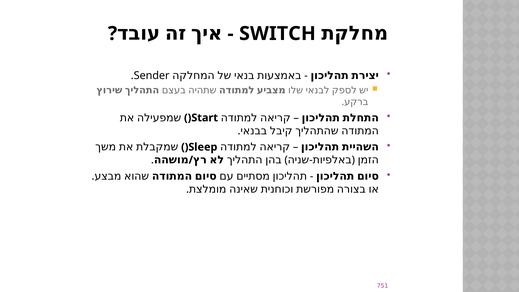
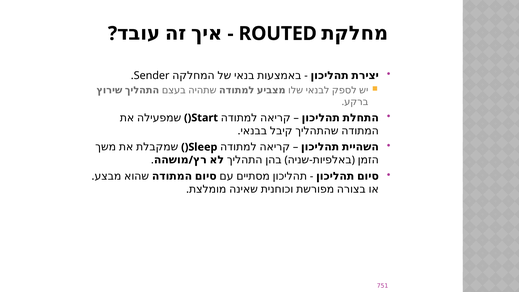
SWITCH: SWITCH -> ROUTED (278, 34)
